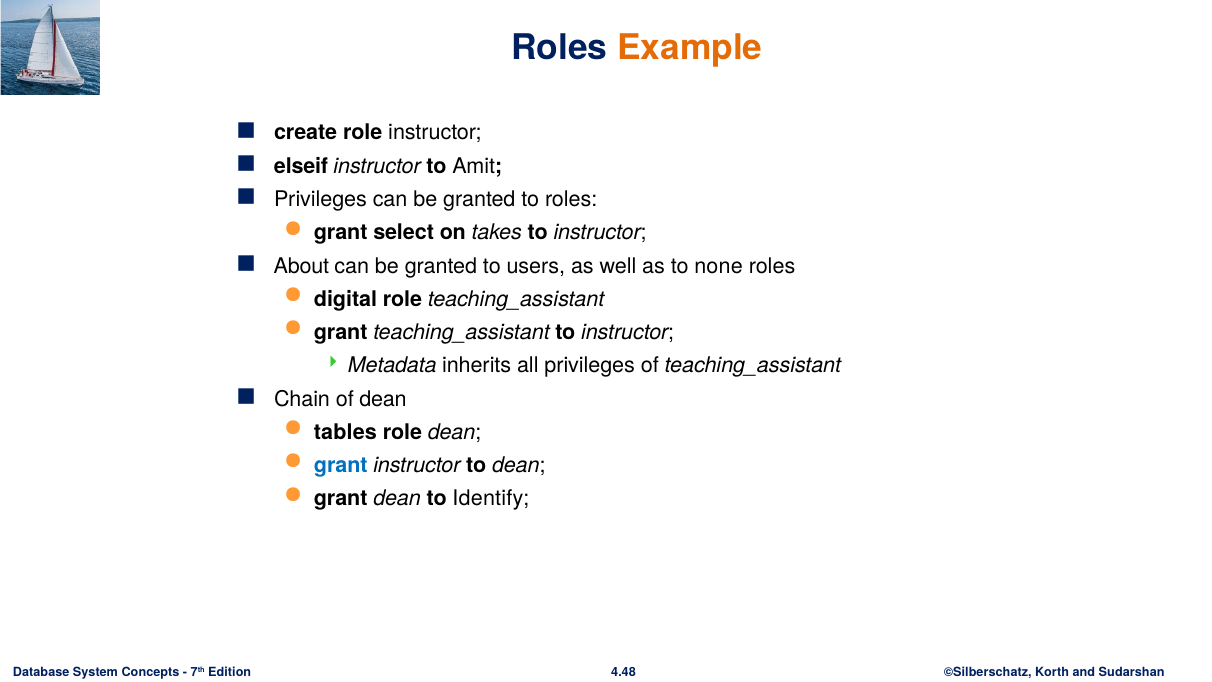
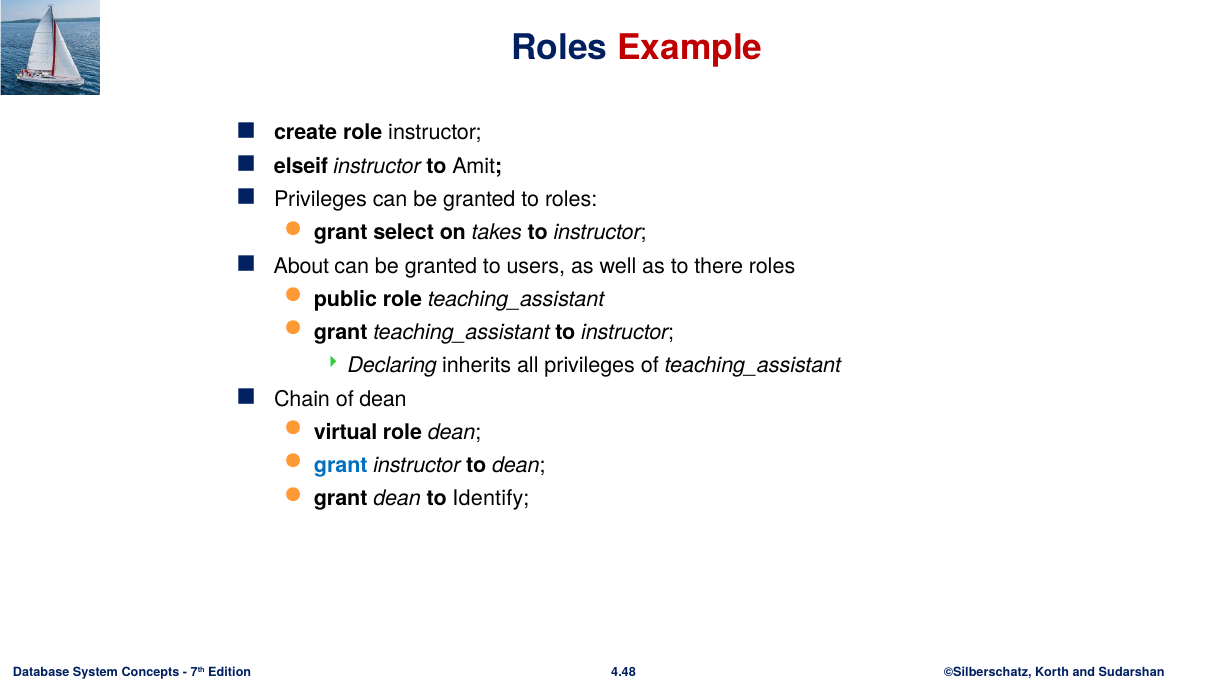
Example colour: orange -> red (690, 47)
none: none -> there (719, 266)
digital: digital -> public (345, 299)
Metadata: Metadata -> Declaring (392, 366)
tables: tables -> virtual (346, 432)
